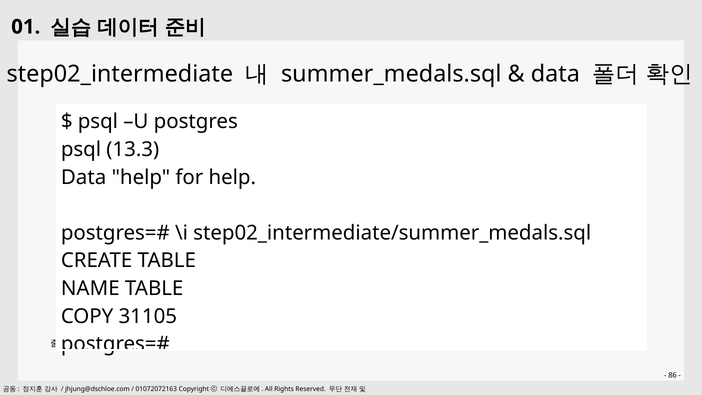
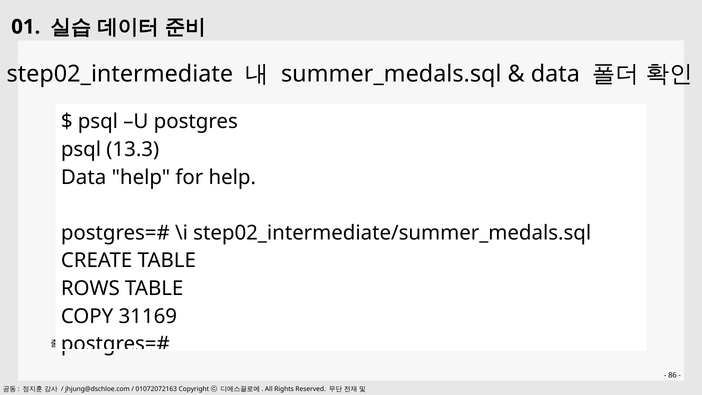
NAME: NAME -> ROWS (90, 288)
31105: 31105 -> 31169 (148, 316)
